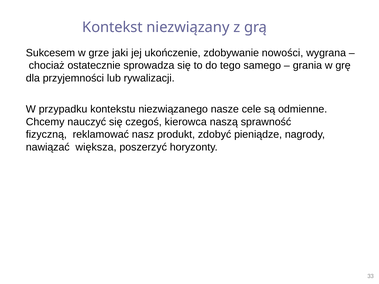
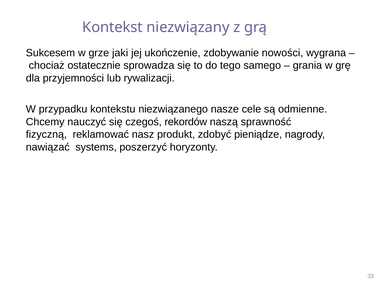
kierowca: kierowca -> rekordów (186, 122)
większa: większa -> systems (96, 147)
